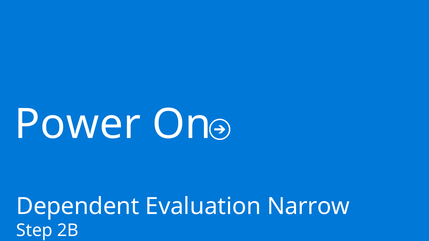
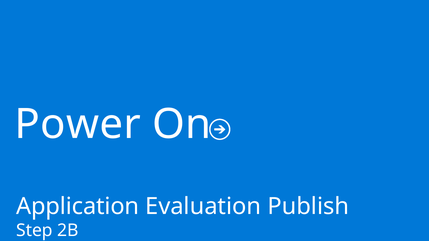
Dependent: Dependent -> Application (78, 207)
Narrow: Narrow -> Publish (308, 207)
